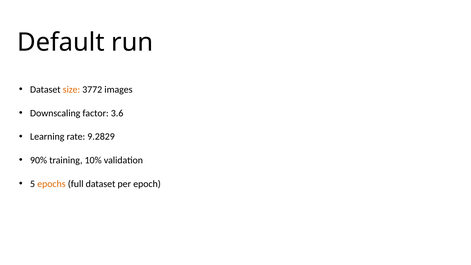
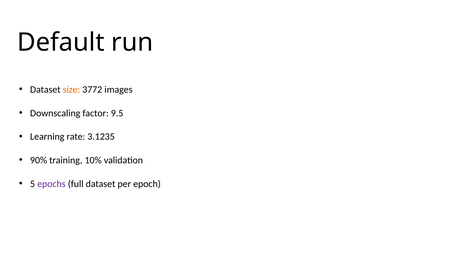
3.6: 3.6 -> 9.5 (117, 113)
9.2829: 9.2829 -> 3.1235 (101, 137)
epochs colour: orange -> purple (51, 184)
